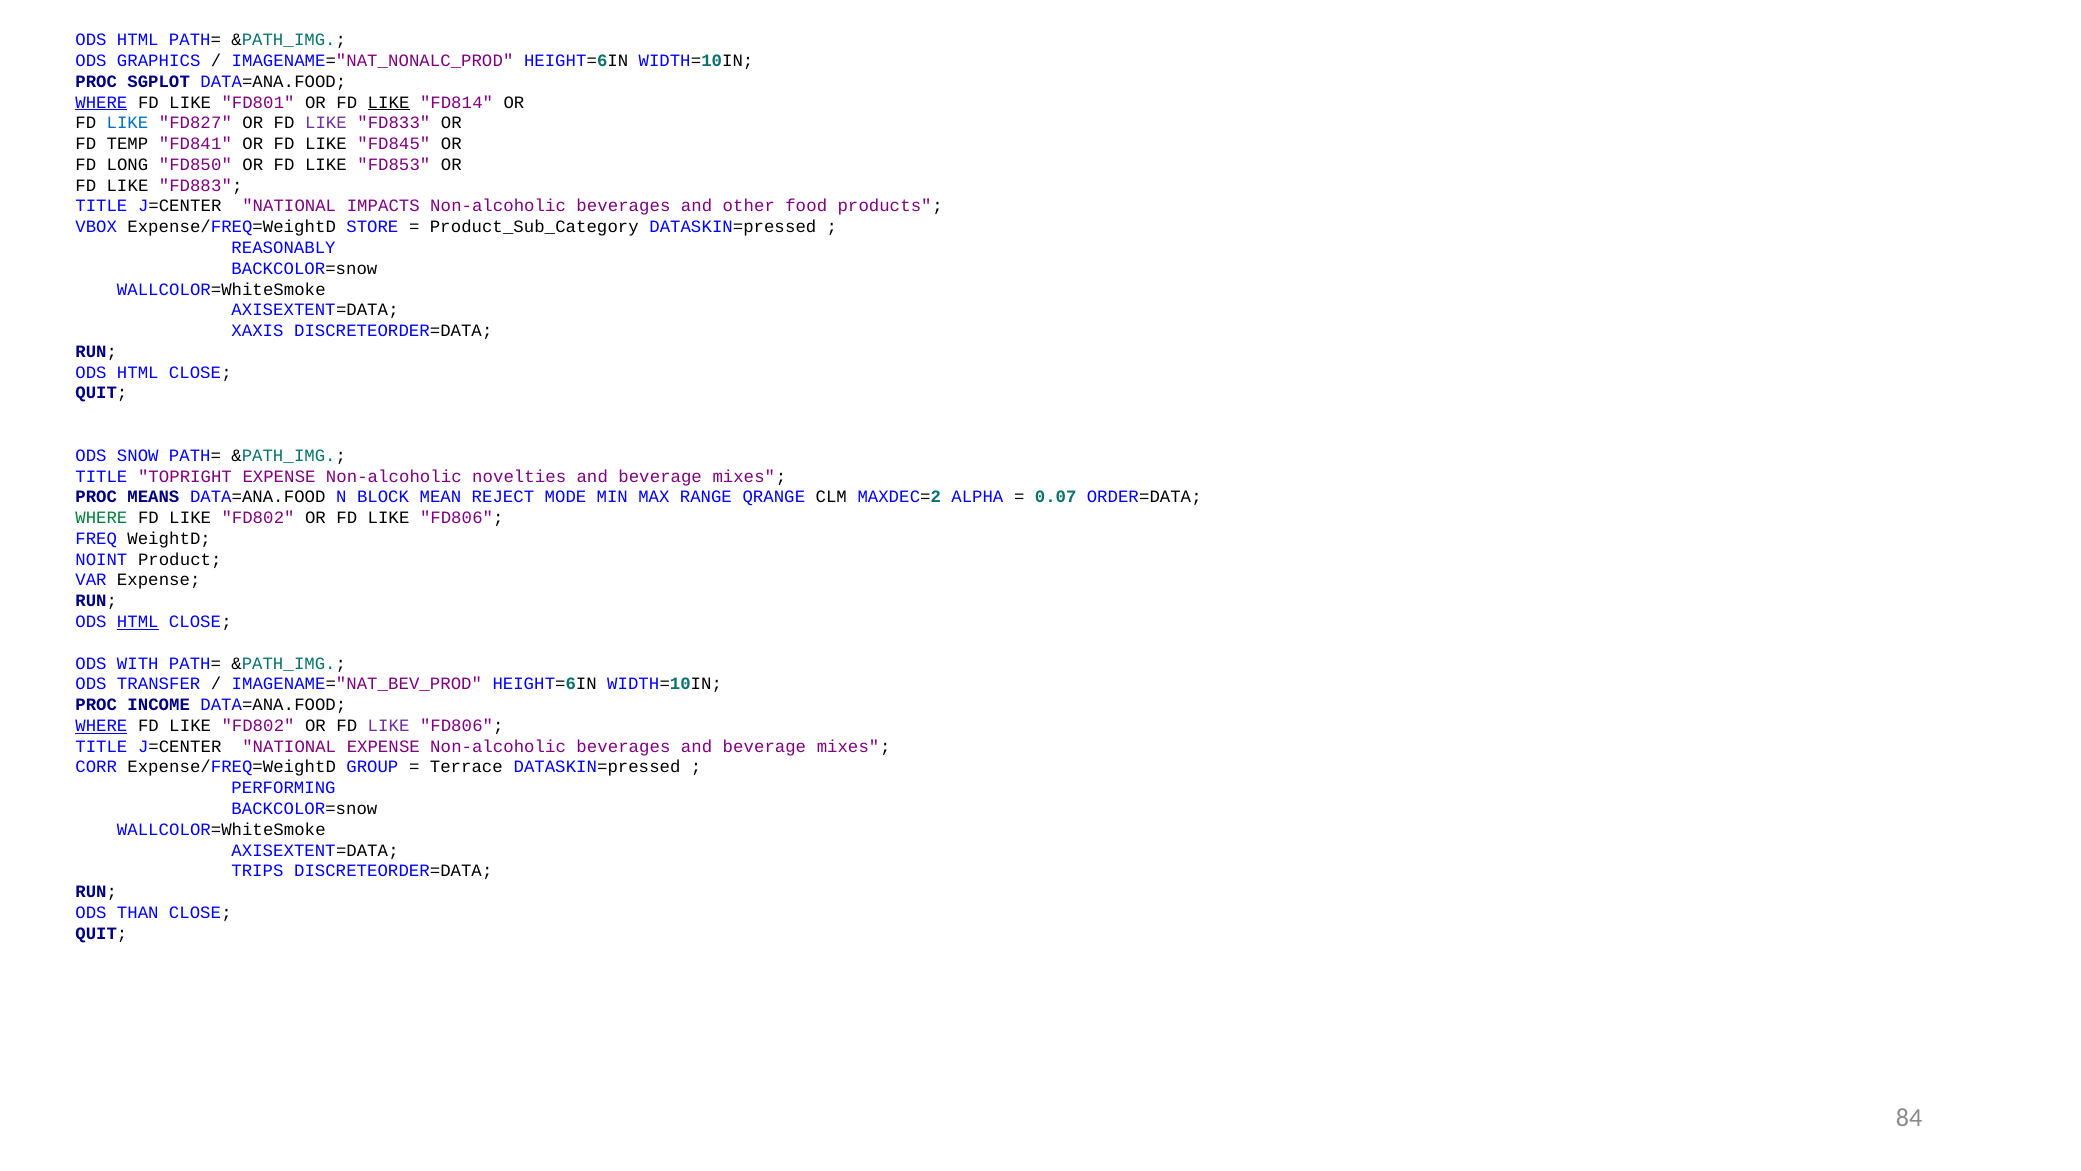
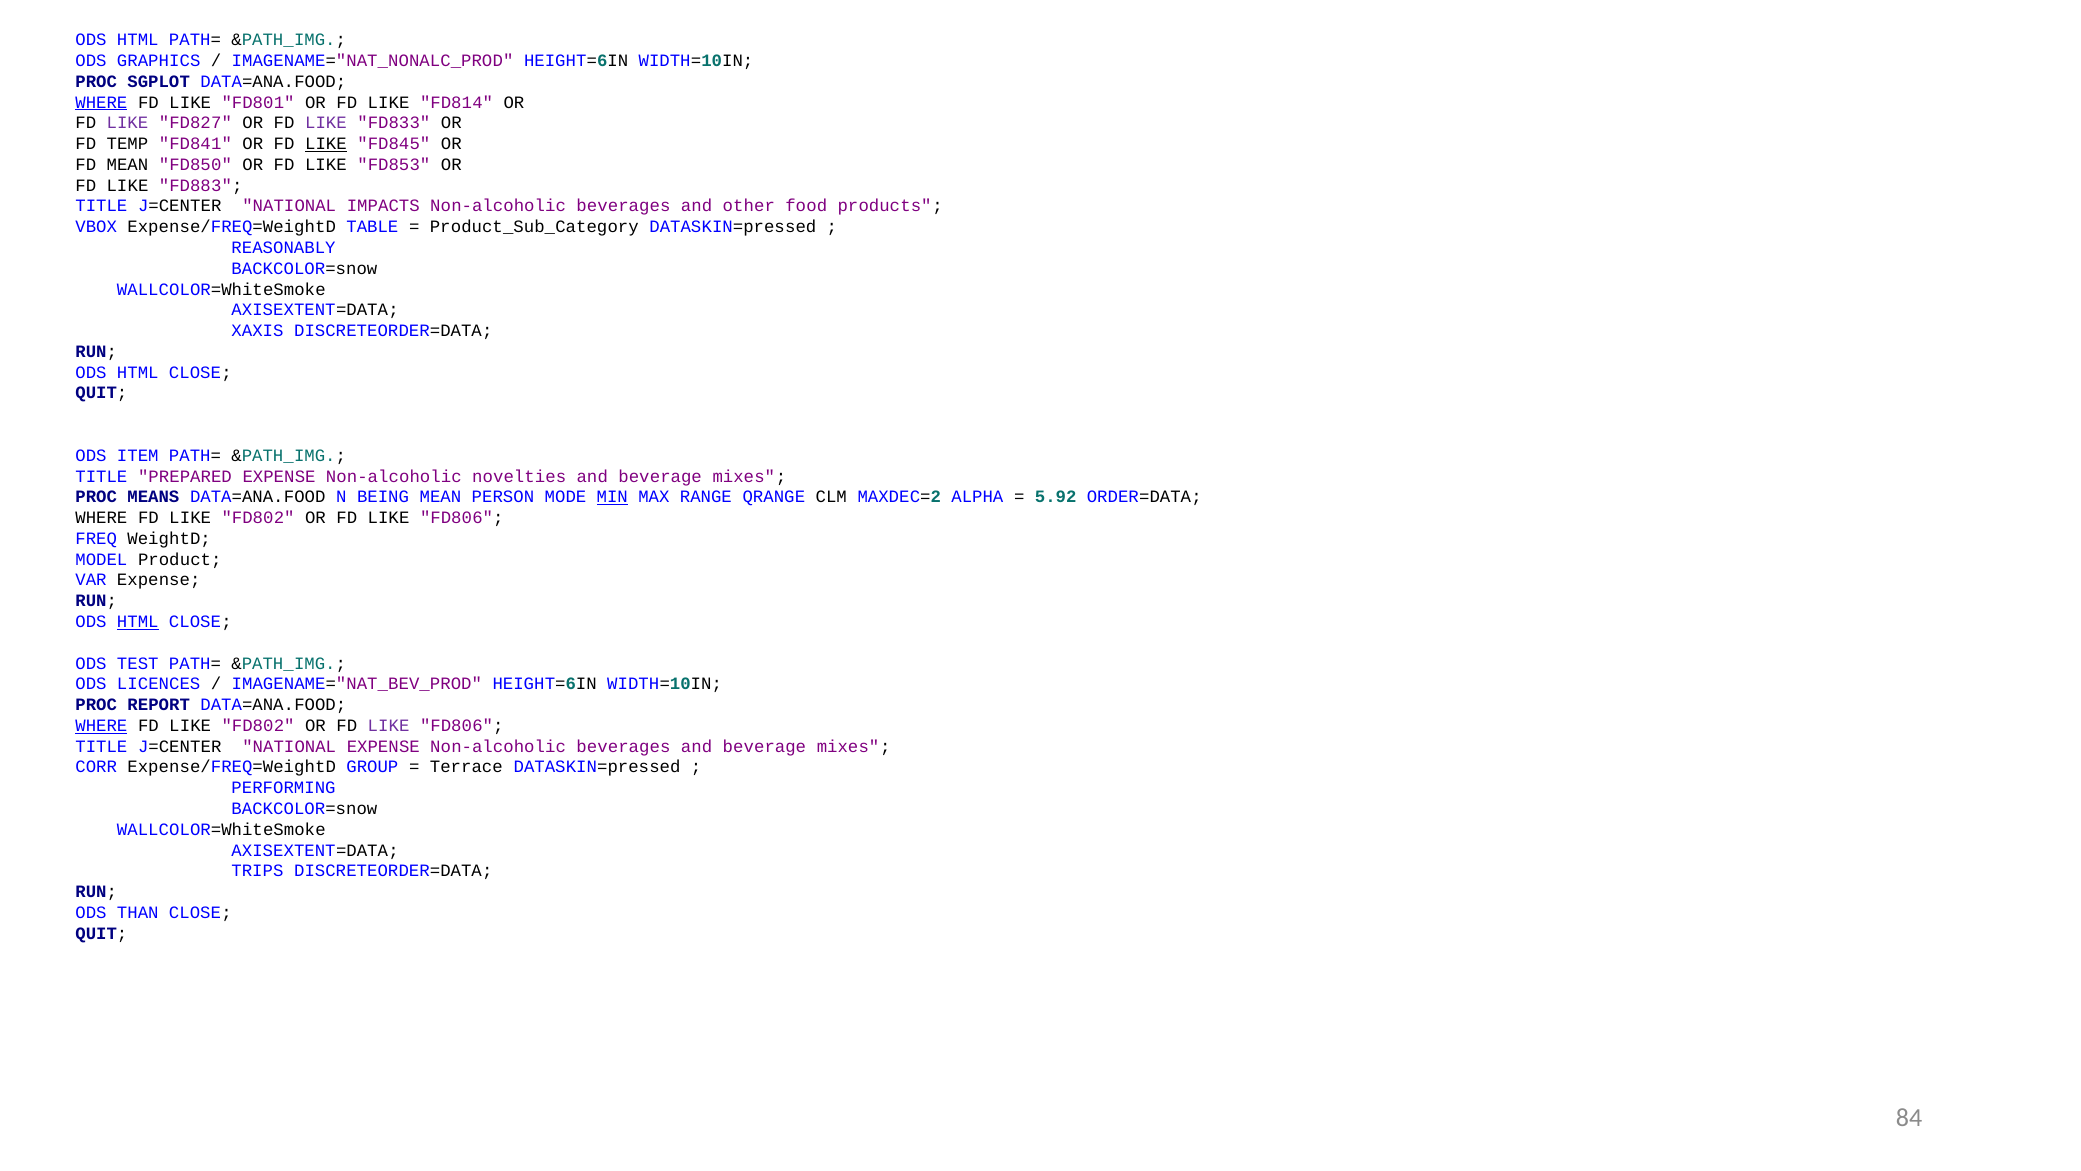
LIKE underline: present -> none (389, 102)
LIKE colour: blue -> purple (127, 123)
LIKE underline: none -> present (326, 144)
FD LONG: LONG -> MEAN (127, 165)
STORE: STORE -> TABLE (372, 227)
SNOW: SNOW -> ITEM (138, 455)
TOPRIGHT: TOPRIGHT -> PREPARED (185, 476)
BLOCK: BLOCK -> BEING (383, 497)
REJECT: REJECT -> PERSON (503, 497)
MIN underline: none -> present (612, 497)
0.07: 0.07 -> 5.92 (1056, 497)
WHERE colour: green -> black (101, 518)
NOINT: NOINT -> MODEL (101, 559)
WITH: WITH -> TEST (138, 663)
TRANSFER: TRANSFER -> LICENCES (159, 684)
INCOME: INCOME -> REPORT (159, 705)
